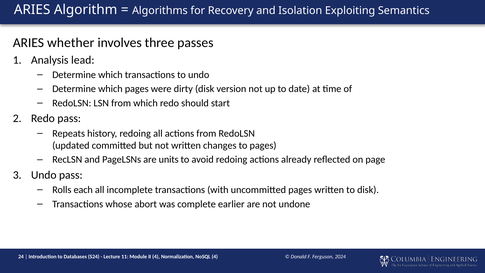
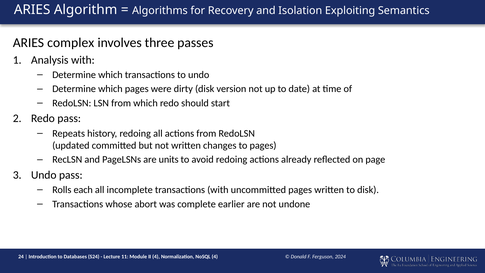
whether: whether -> complex (71, 43)
Analysis lead: lead -> with (83, 60)
